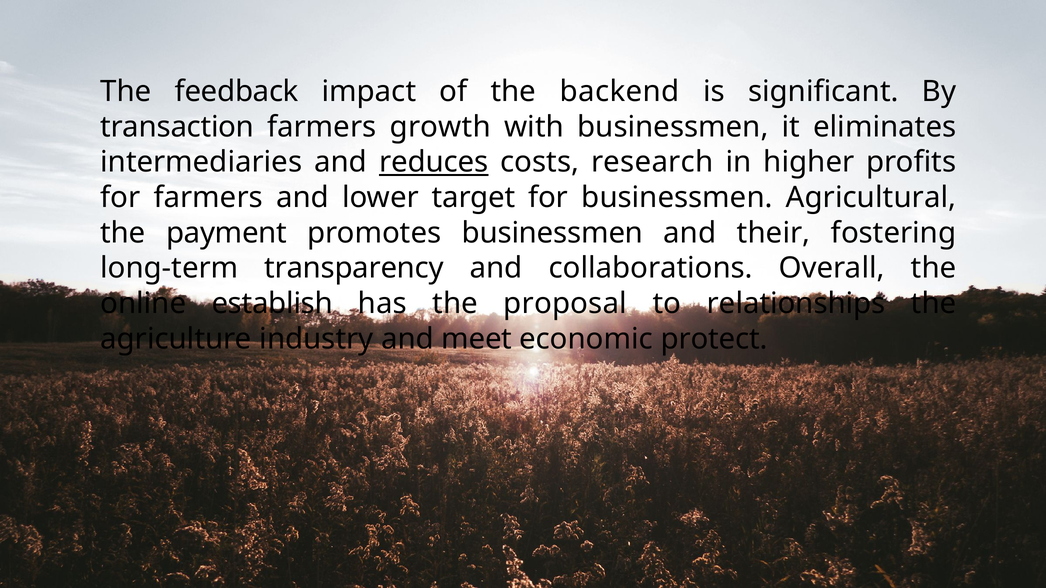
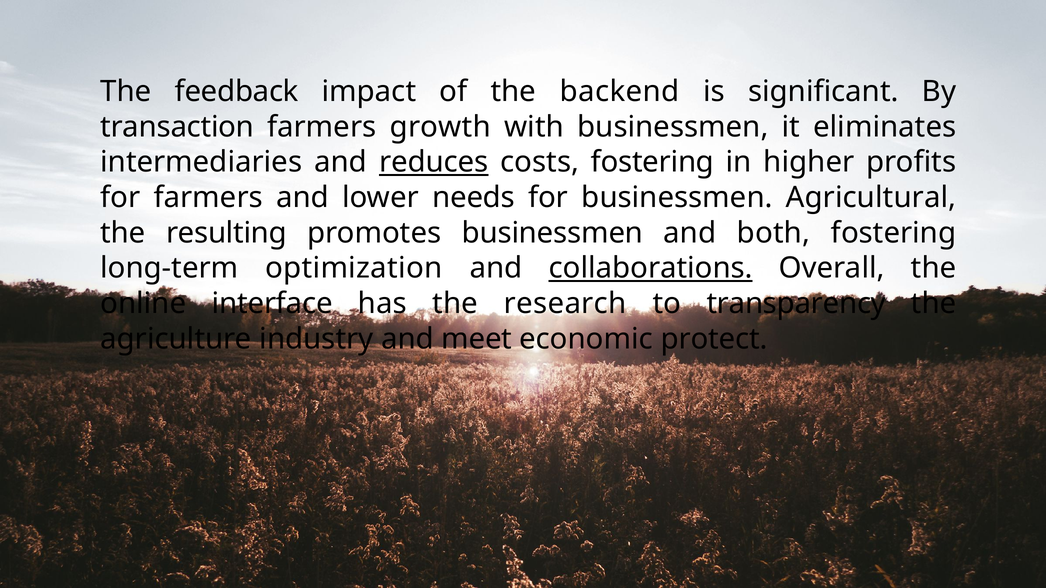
costs research: research -> fostering (653, 162)
target: target -> needs (474, 198)
payment: payment -> resulting (227, 233)
their: their -> both (774, 233)
transparency: transparency -> optimization (354, 268)
collaborations underline: none -> present (651, 268)
establish: establish -> interface (272, 304)
proposal: proposal -> research (565, 304)
relationships: relationships -> transparency (796, 304)
